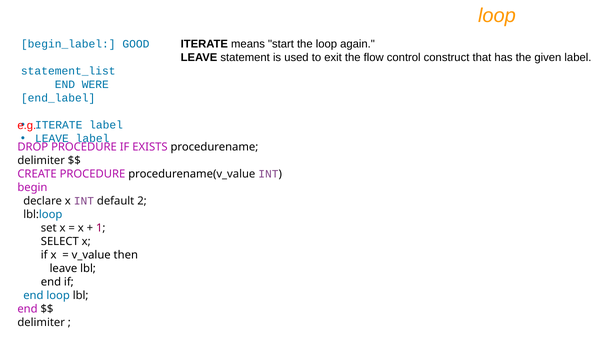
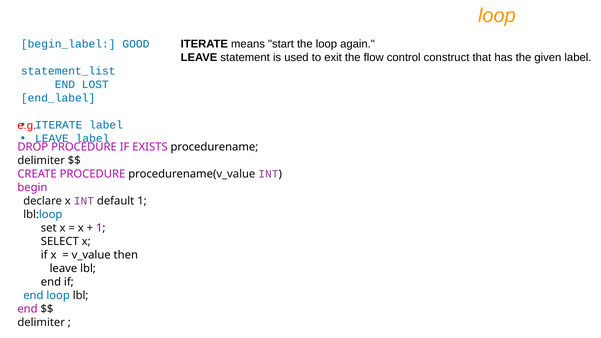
WERE: WERE -> LOST (95, 84)
default 2: 2 -> 1 (142, 201)
